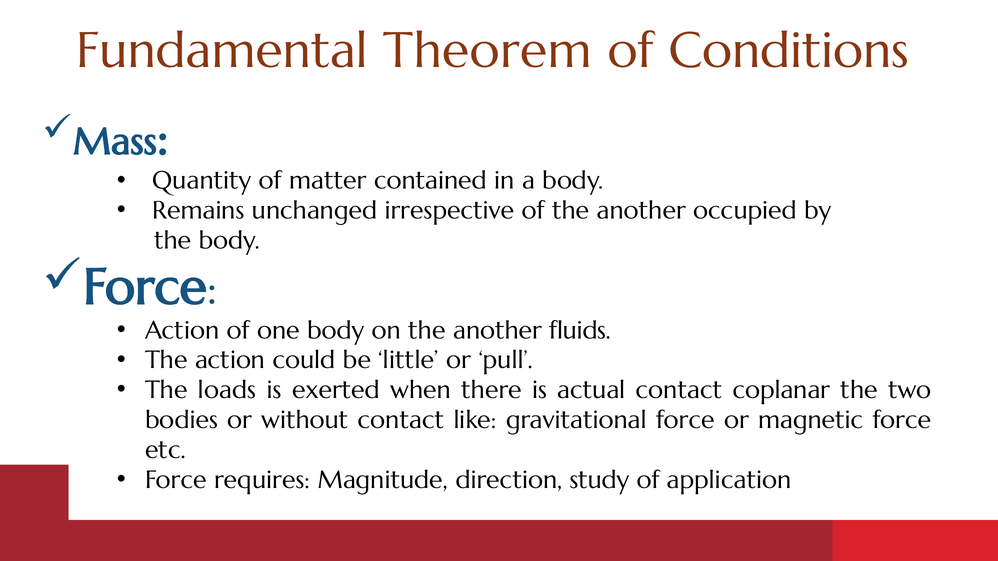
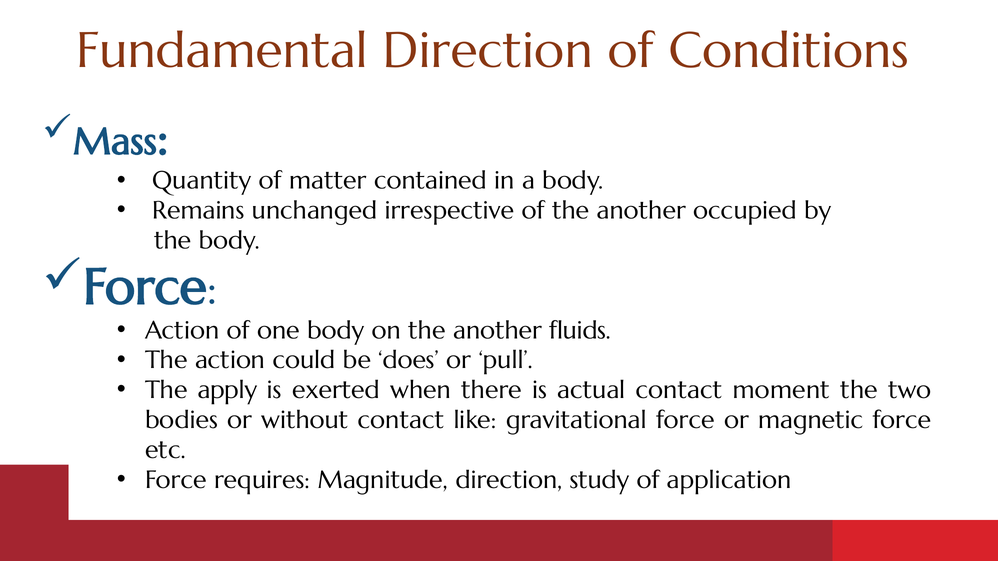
Fundamental Theorem: Theorem -> Direction (488, 51)
little: little -> does (409, 360)
loads: loads -> apply (227, 390)
coplanar: coplanar -> moment (781, 390)
